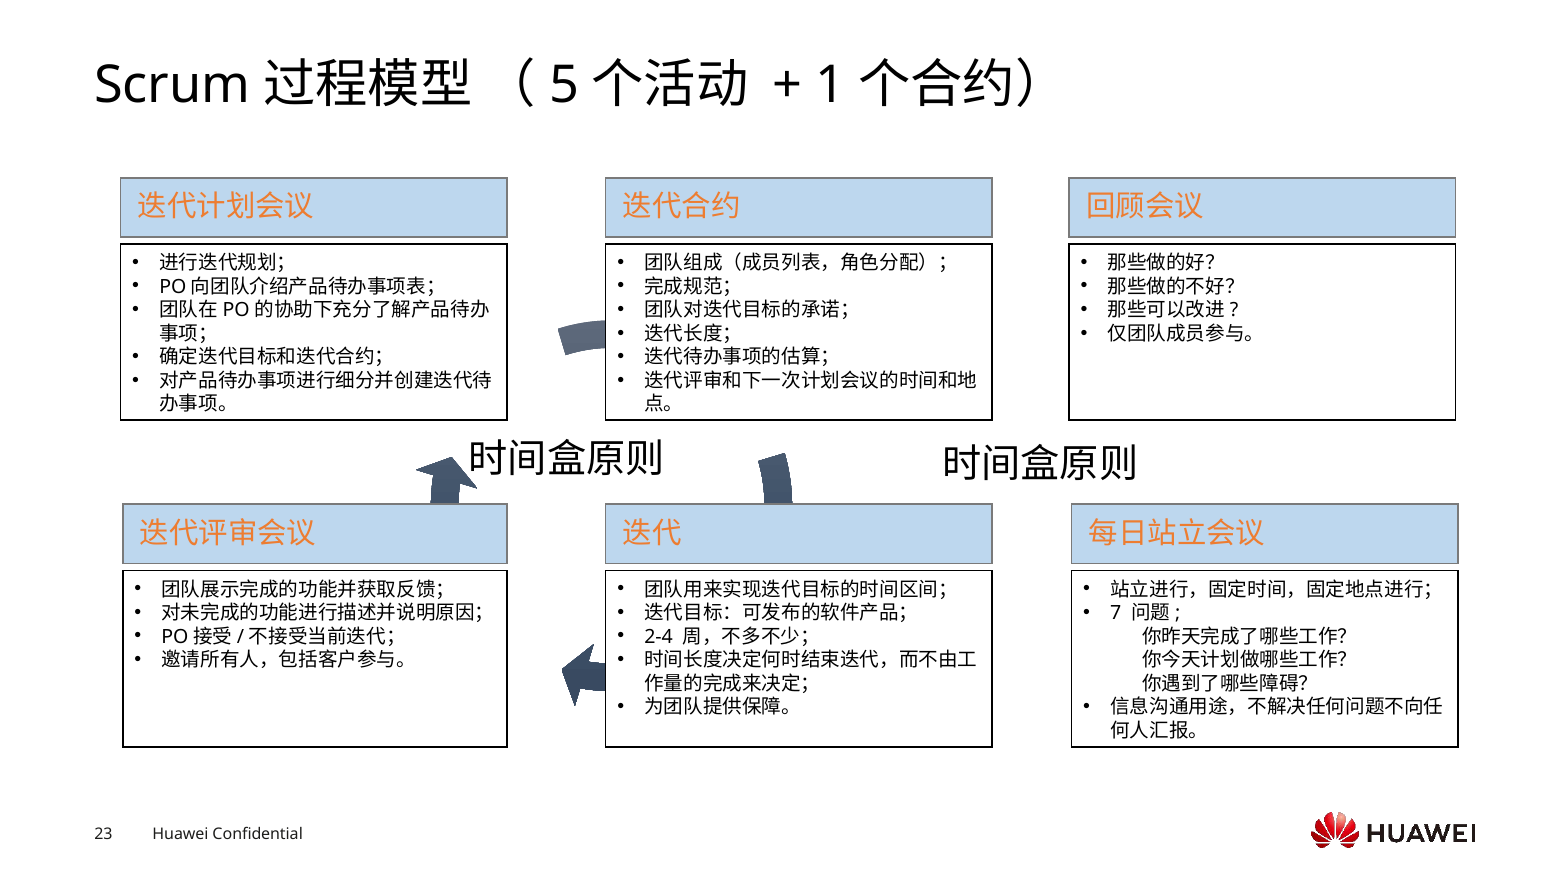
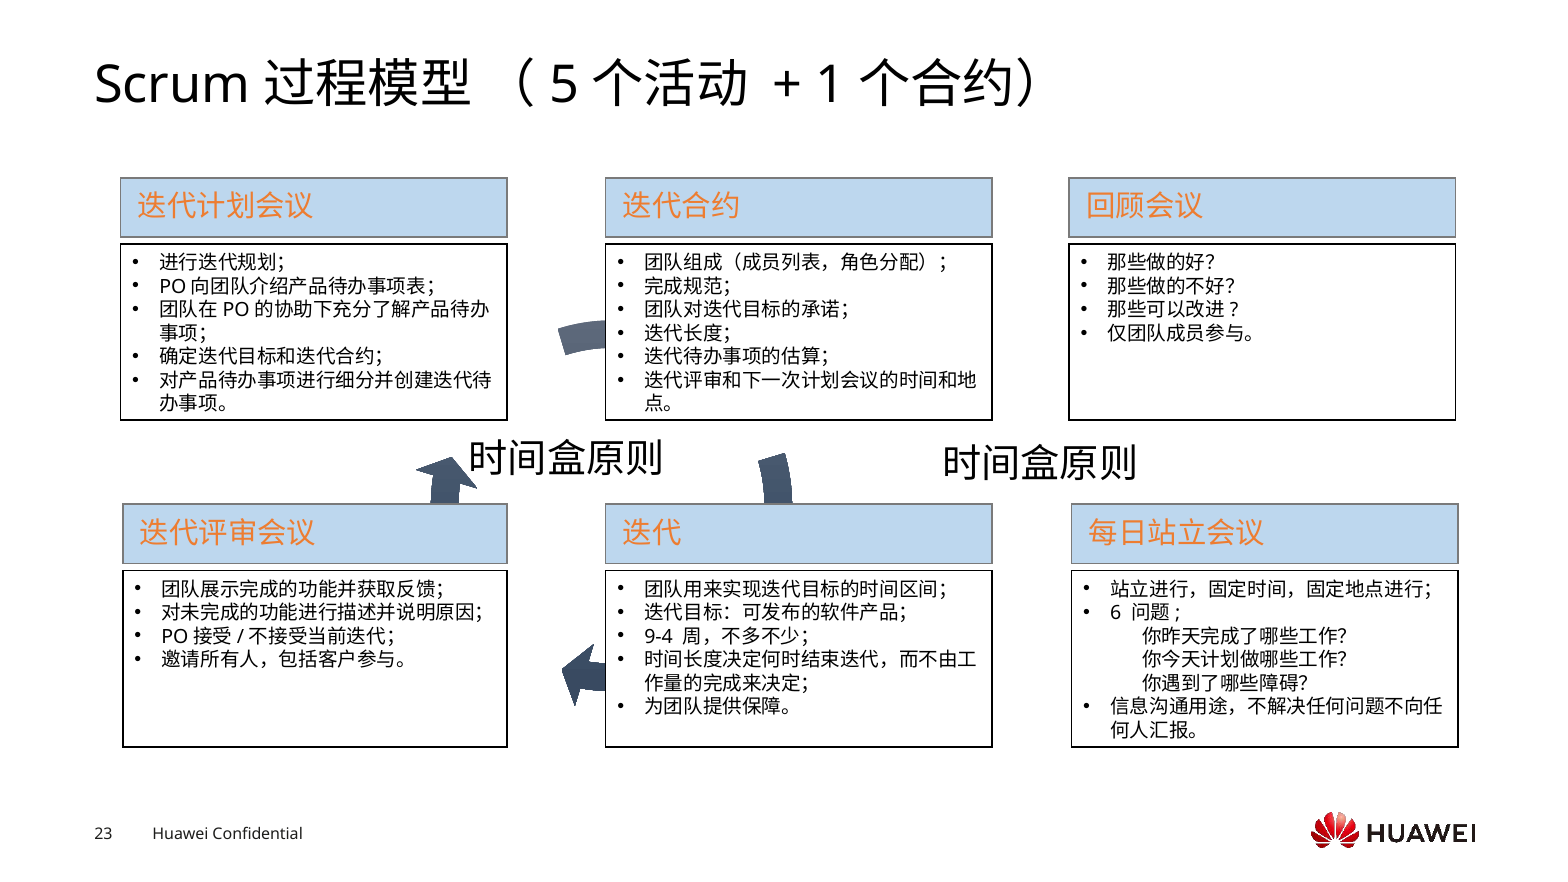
7: 7 -> 6 (1116, 613)
2-4: 2-4 -> 9-4 (659, 637)
